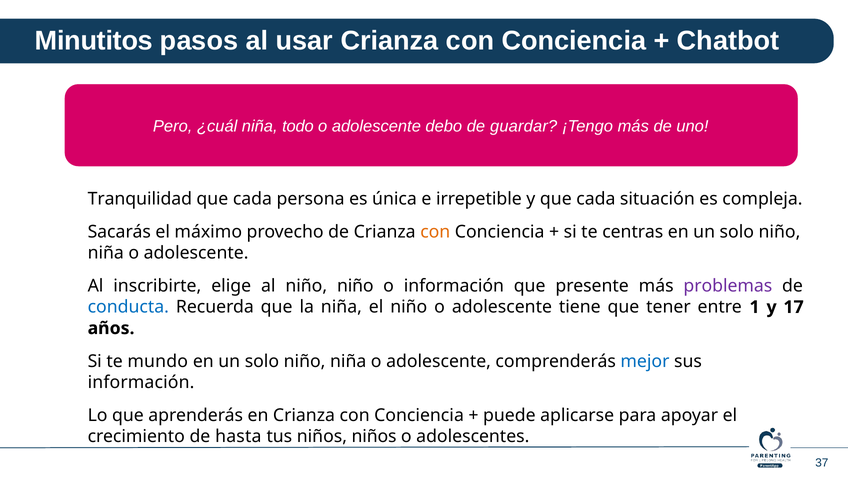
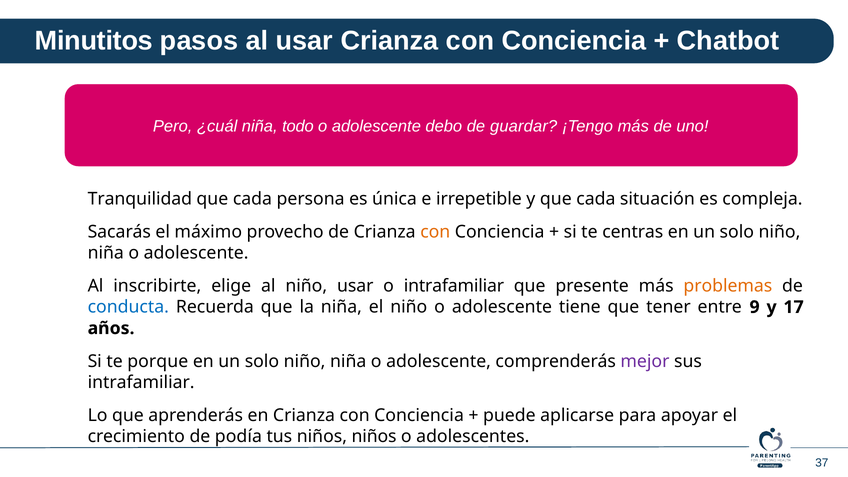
niño niño: niño -> usar (355, 286)
o información: información -> intrafamiliar (454, 286)
problemas colour: purple -> orange (728, 286)
1: 1 -> 9 (755, 307)
mundo: mundo -> porque (158, 361)
mejor colour: blue -> purple (645, 361)
información: información -> intrafamiliar (141, 382)
hasta: hasta -> podía (238, 437)
